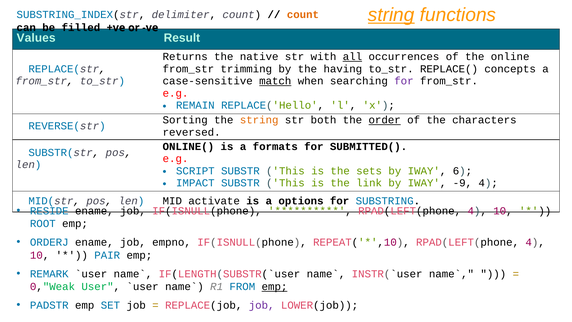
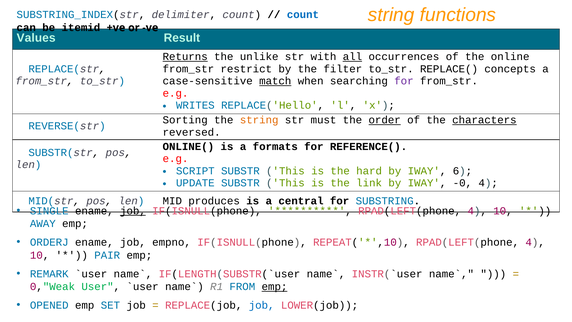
string underline: present -> none (391, 15)
count colour: orange -> blue (303, 15)
filled: filled -> itemid (81, 28)
Returns underline: none -> present (185, 57)
native: native -> unlike (259, 57)
trimming: trimming -> restrict (246, 69)
having: having -> filter (343, 69)
REMAIN: REMAIN -> WRITES (195, 105)
both: both -> must (324, 120)
characters underline: none -> present (484, 120)
SUBMITTED(: SUBMITTED( -> REFERENCE( (369, 146)
sets: sets -> hard (369, 171)
IMPACT: IMPACT -> UPDATE (195, 183)
-9: -9 -> -0 (462, 183)
activate: activate -> produces (214, 201)
options: options -> central (301, 201)
RESIDE: RESIDE -> SINGLE (49, 211)
job underline: none -> present (133, 211)
ROOT: ROOT -> AWAY (43, 224)
PADSTR: PADSTR -> OPENED (49, 305)
job colour: purple -> blue (262, 305)
